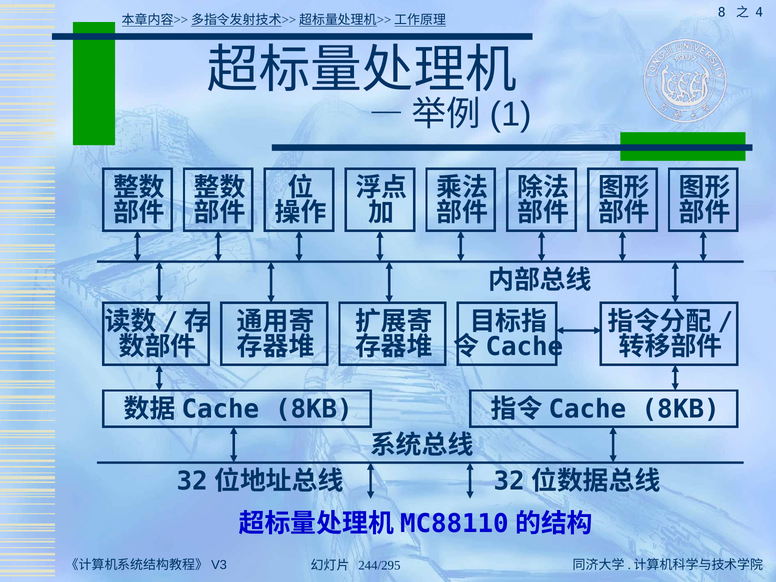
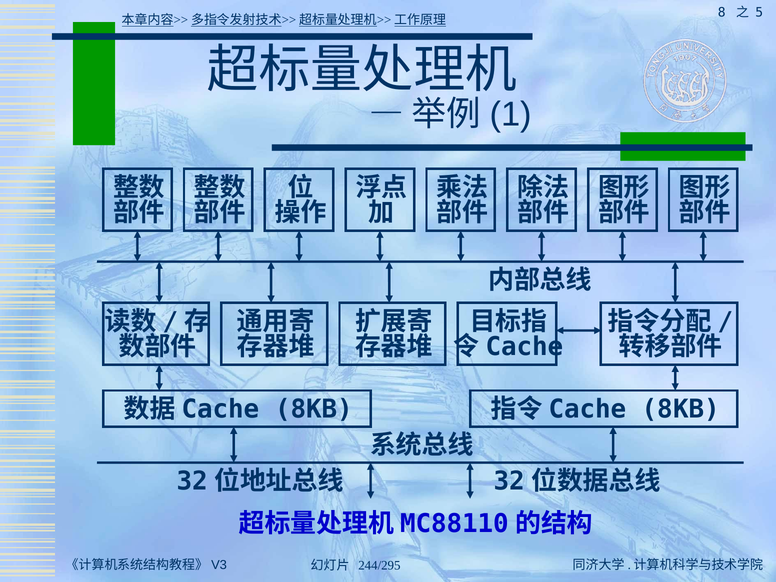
4: 4 -> 5 (759, 13)
